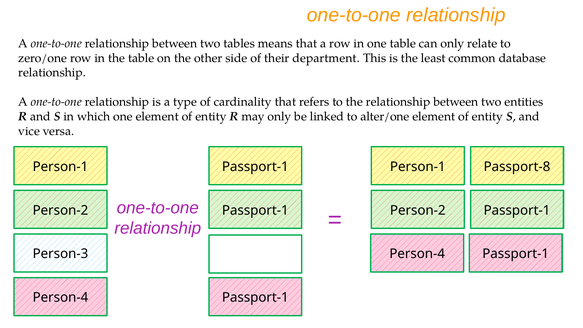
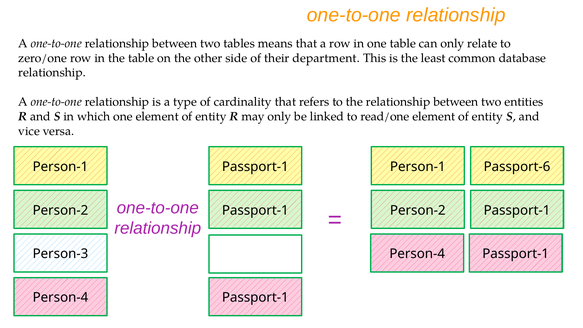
alter/one: alter/one -> read/one (385, 117)
Passport-8: Passport-8 -> Passport-6 (517, 167)
